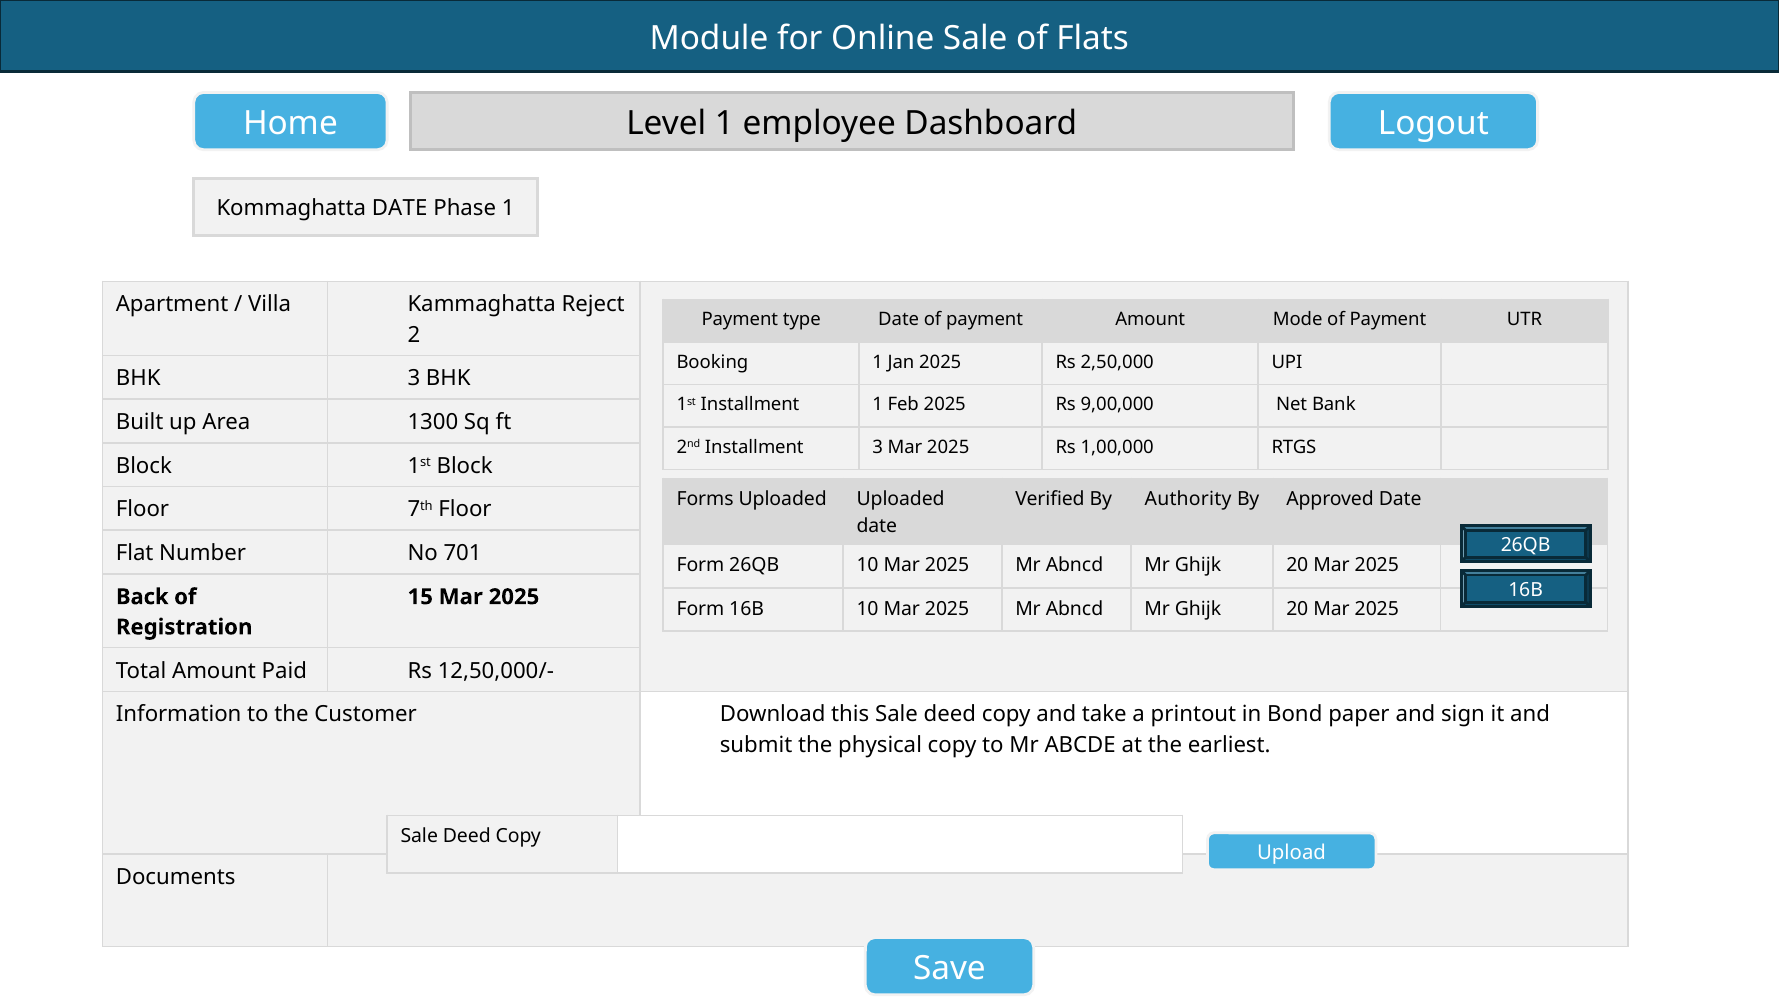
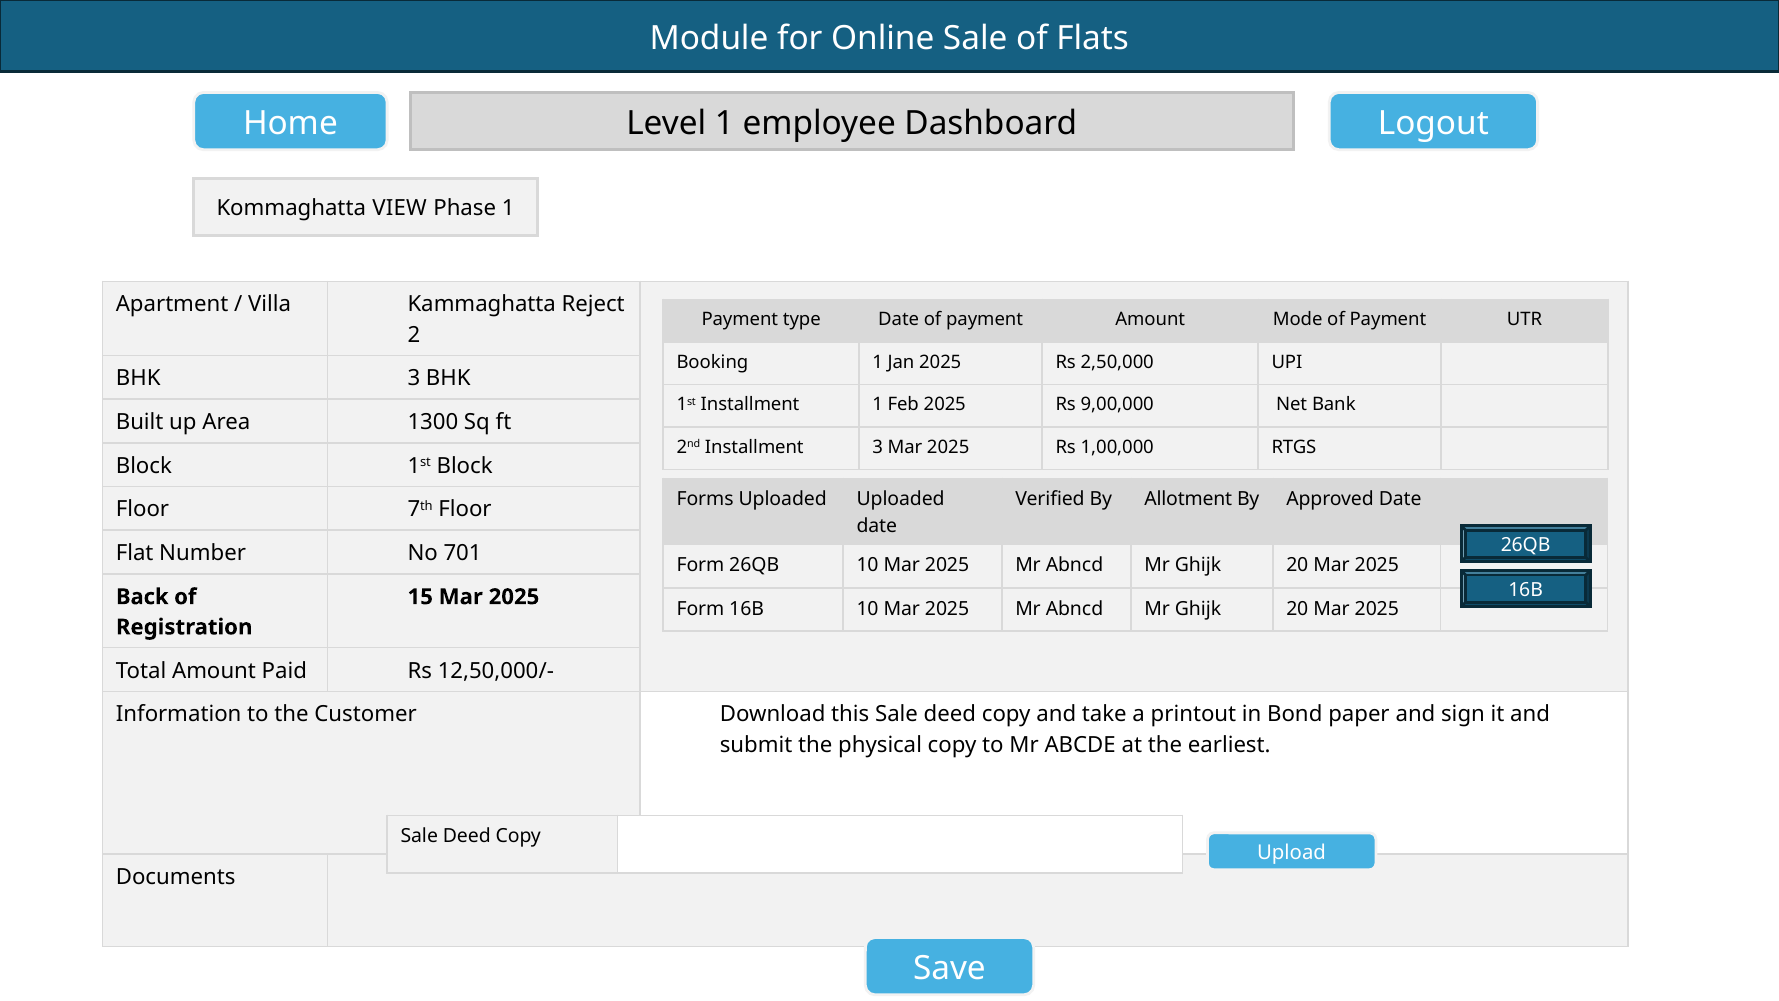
Kommaghatta DATE: DATE -> VIEW (400, 208)
Authority: Authority -> Allotment (1188, 499)
